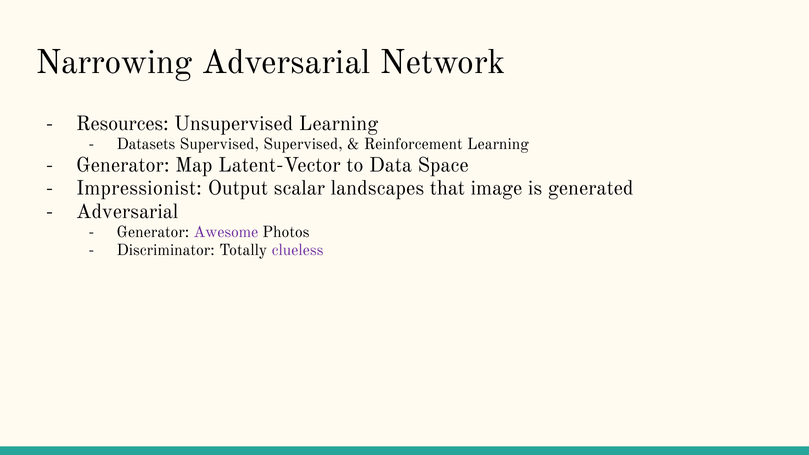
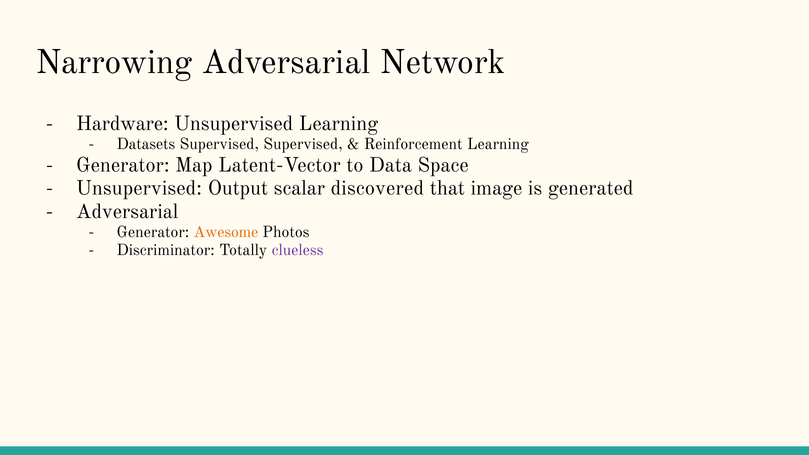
Resources: Resources -> Hardware (122, 123)
Impressionist: Impressionist -> Unsupervised (139, 188)
landscapes: landscapes -> discovered (377, 188)
Awesome colour: purple -> orange (226, 232)
